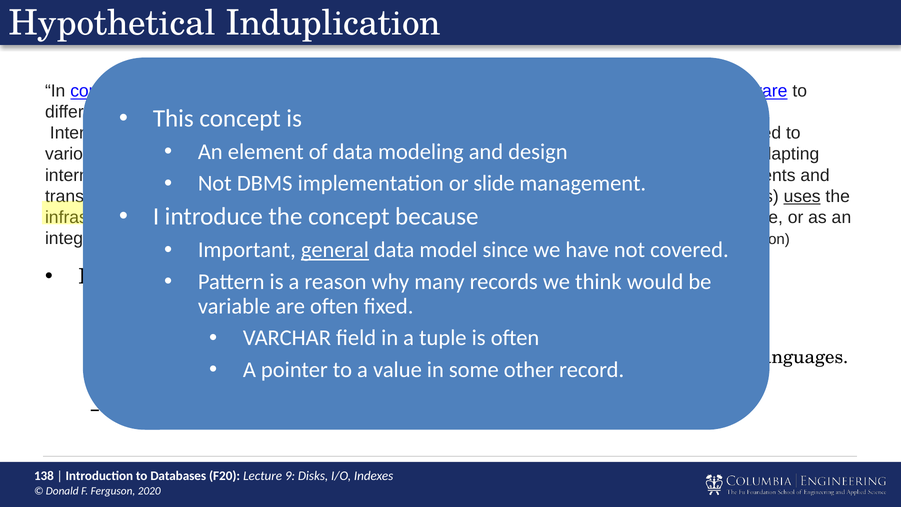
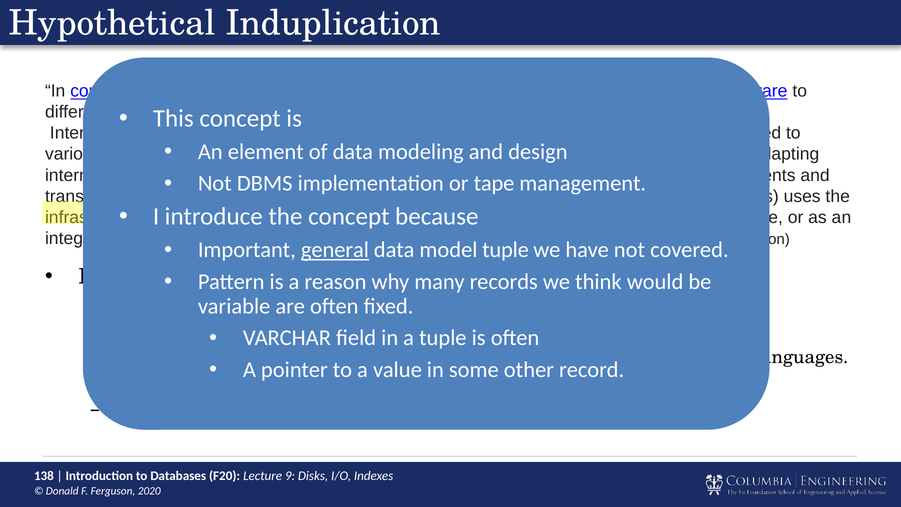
slide: slide -> tape (494, 183)
uses underline: present -> none (802, 196)
model since: since -> tuple (506, 250)
